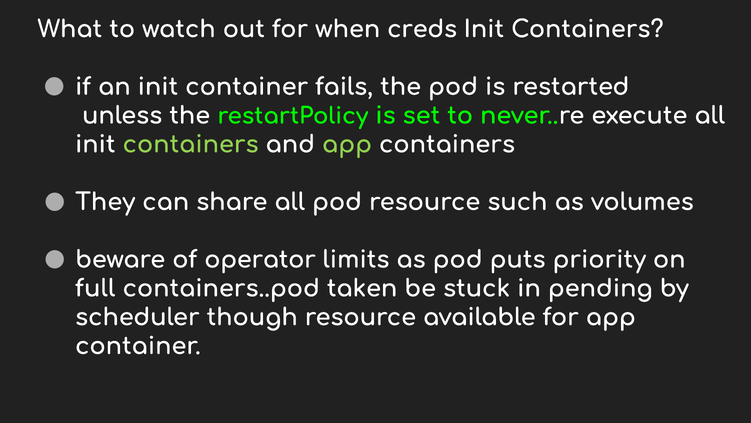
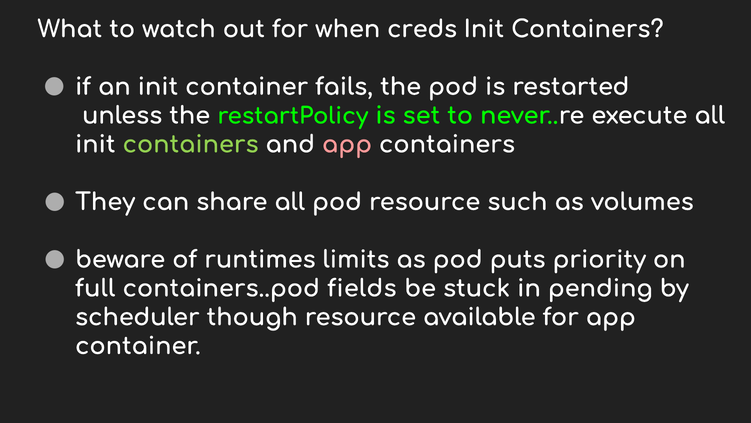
app colour: light green -> pink (347, 144)
operator: operator -> runtimes (260, 259)
taken: taken -> fields (362, 288)
